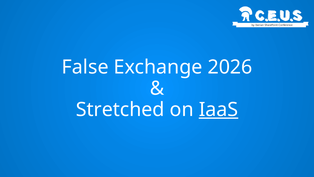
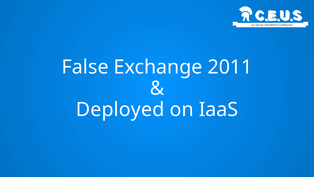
2026: 2026 -> 2011 (230, 67)
Stretched: Stretched -> Deployed (120, 109)
IaaS underline: present -> none (218, 109)
